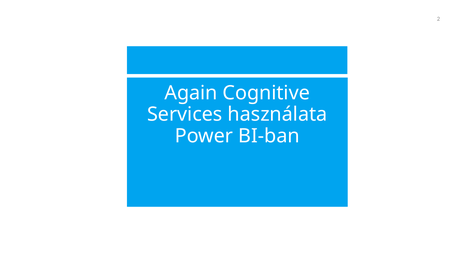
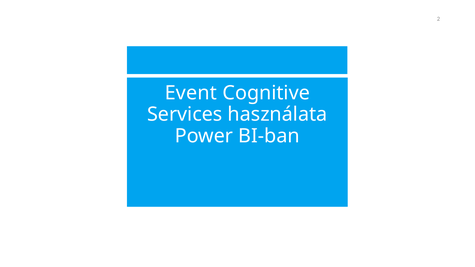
Again: Again -> Event (191, 93)
